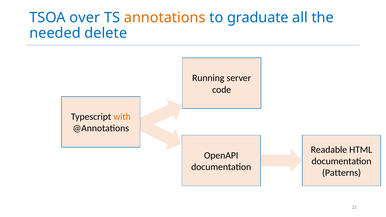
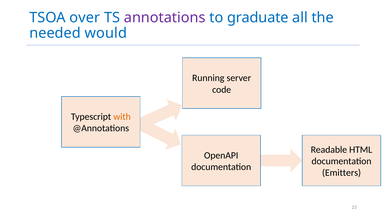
annotations colour: orange -> purple (165, 18)
delete: delete -> would (106, 33)
Patterns: Patterns -> Emitters (342, 173)
